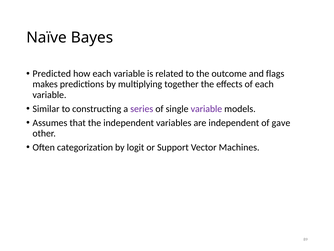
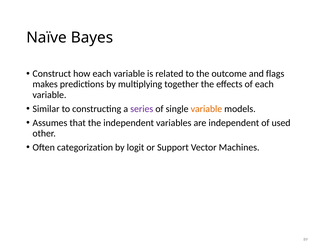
Predicted: Predicted -> Construct (52, 74)
variable colour: purple -> orange (206, 109)
gave: gave -> used (281, 123)
